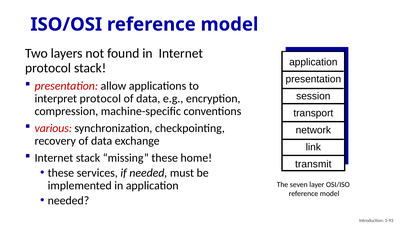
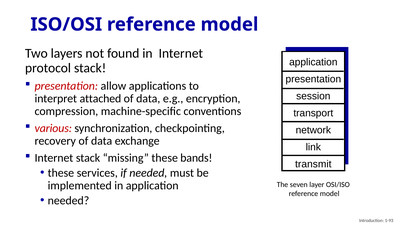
interpret protocol: protocol -> attached (100, 98)
home: home -> bands (196, 158)
